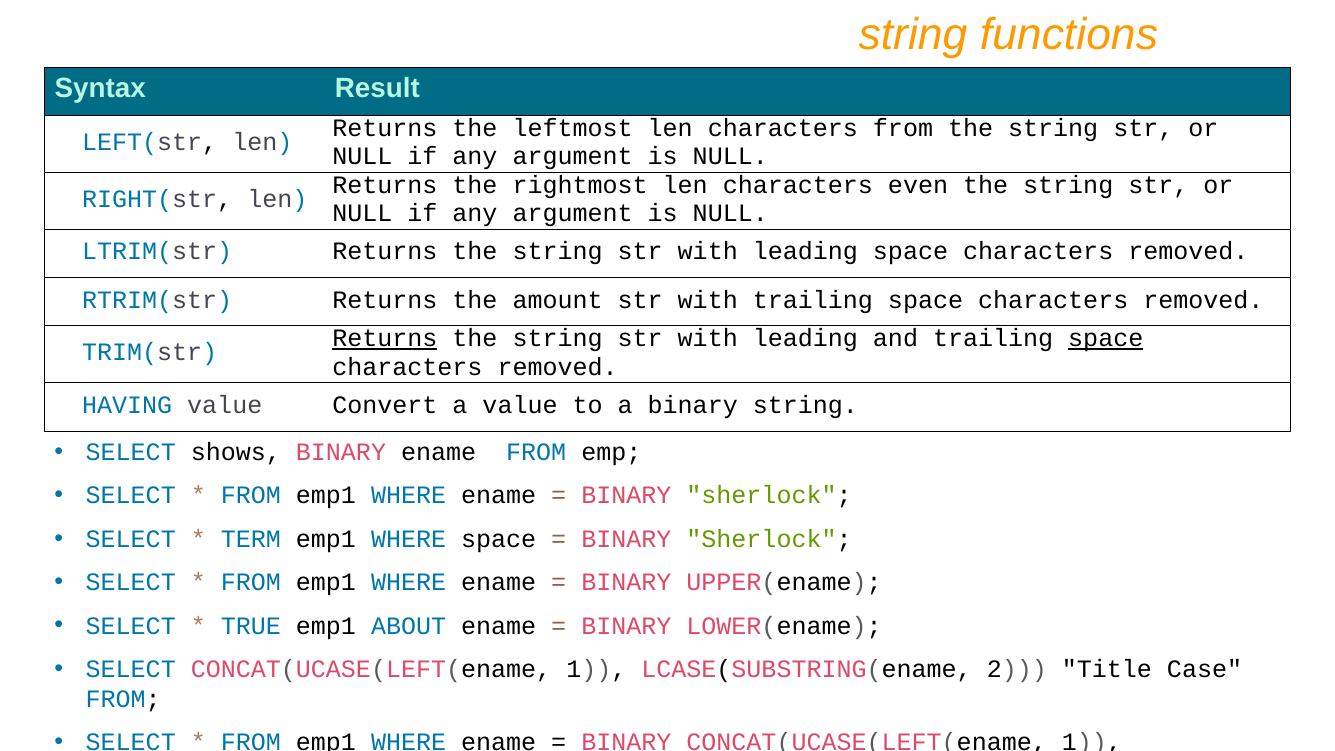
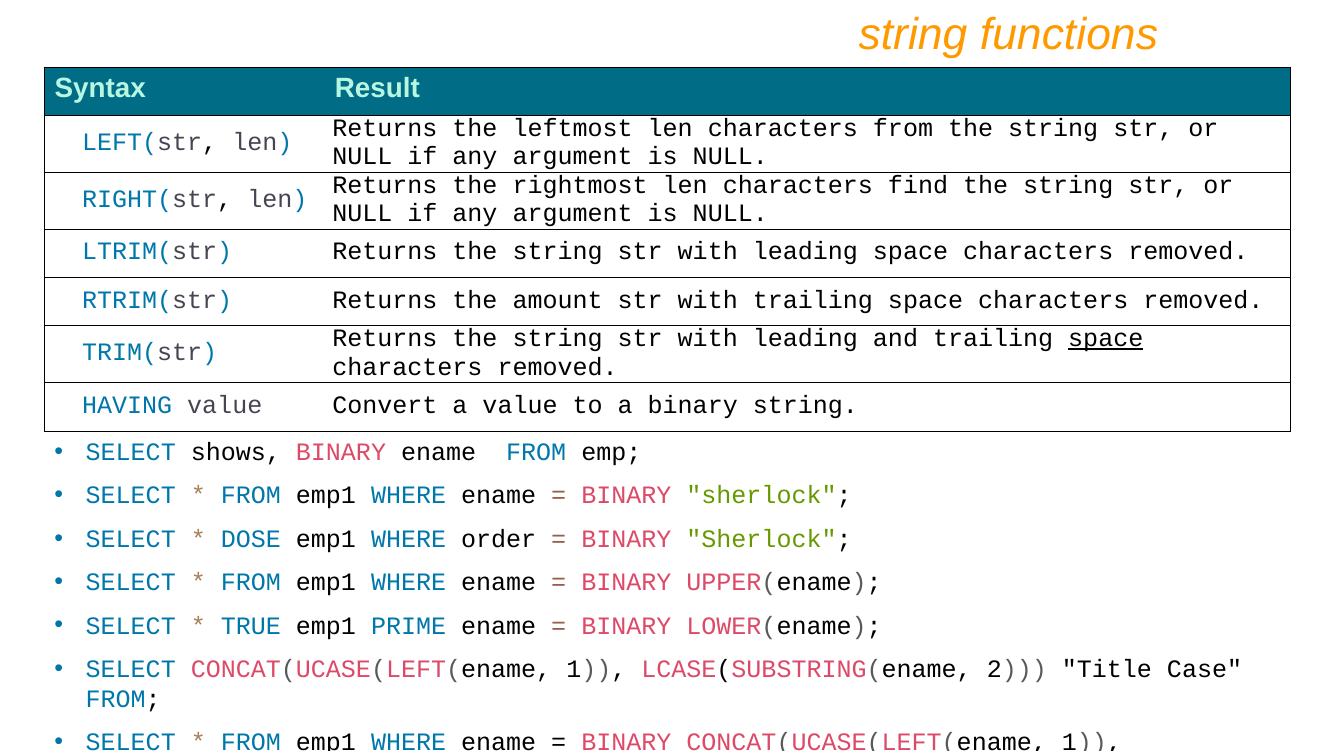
even: even -> find (918, 185)
Returns underline: present -> none (385, 338)
TERM: TERM -> DOSE (251, 539)
WHERE space: space -> order (499, 539)
ABOUT: ABOUT -> PRIME (409, 626)
